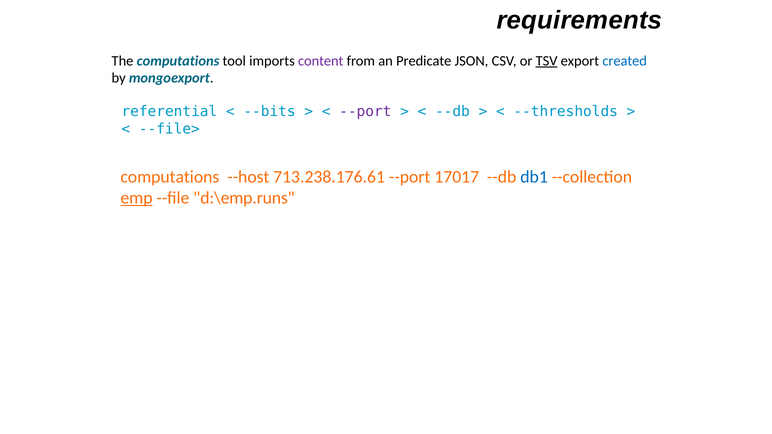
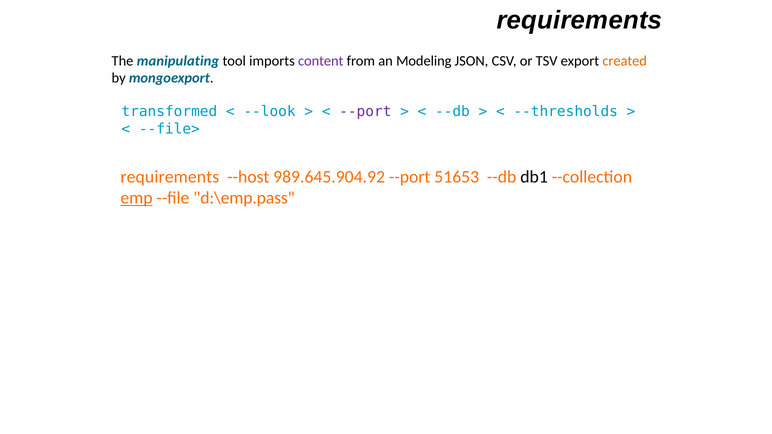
The computations: computations -> manipulating (178, 61)
Predicate: Predicate -> Modeling (424, 61)
TSV underline: present -> none (547, 61)
created colour: blue -> orange (625, 61)
referential: referential -> transformed (169, 112)
--bits: --bits -> --look (270, 112)
computations: computations -> requirements (170, 177)
713.238.176.61: 713.238.176.61 -> 989.645.904.92 (329, 177)
17017: 17017 -> 51653 (457, 177)
db1 colour: blue -> black (534, 177)
d:\emp.runs: d:\emp.runs -> d:\emp.pass (244, 198)
